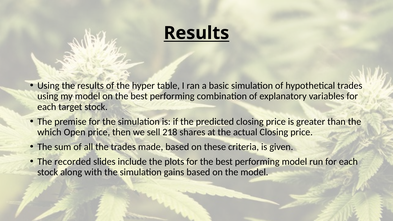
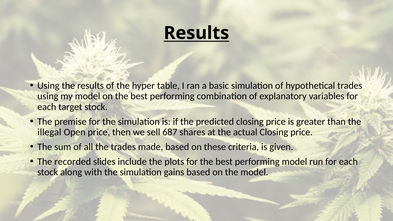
which: which -> illegal (49, 132)
218: 218 -> 687 (170, 132)
